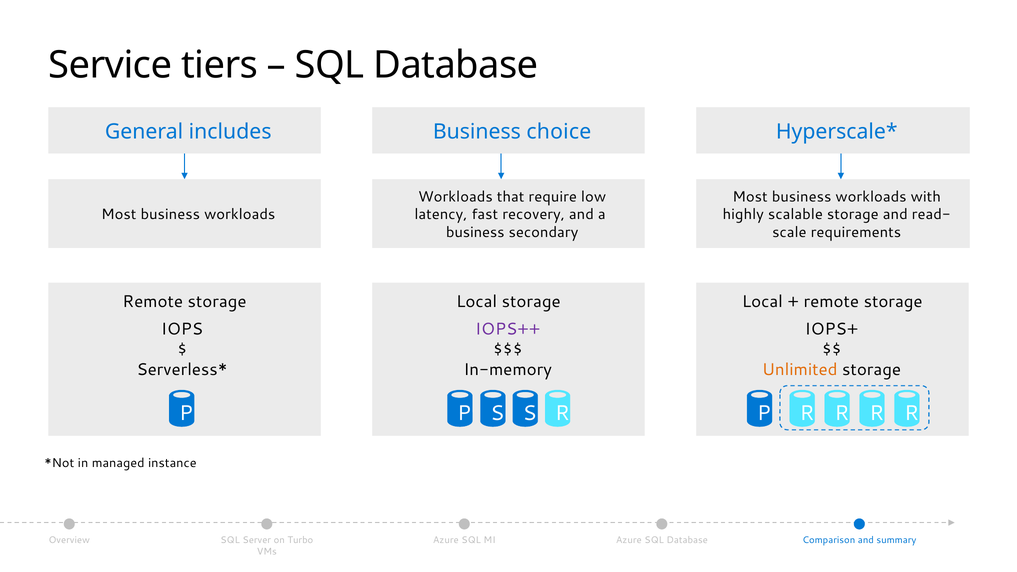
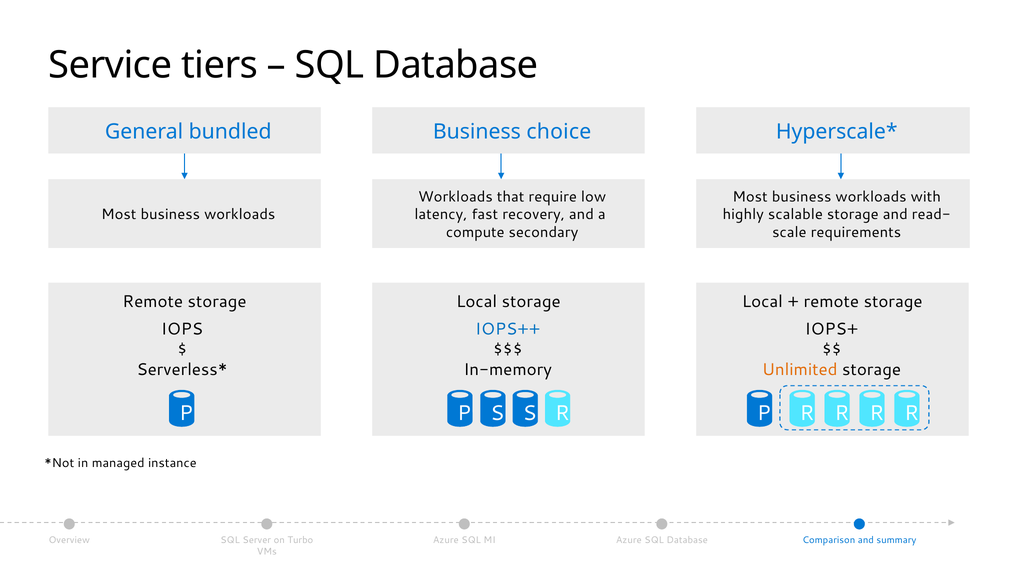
includes: includes -> bundled (230, 132)
business: business -> compute (475, 232)
IOPS++ colour: purple -> blue (508, 329)
